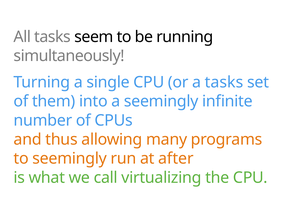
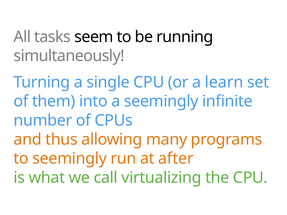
a tasks: tasks -> learn (224, 82)
